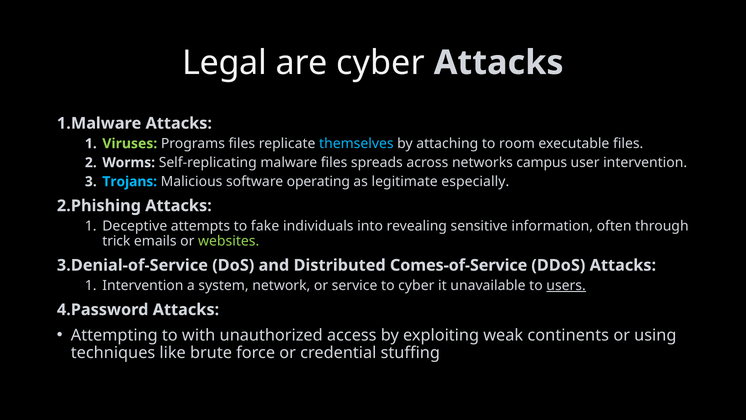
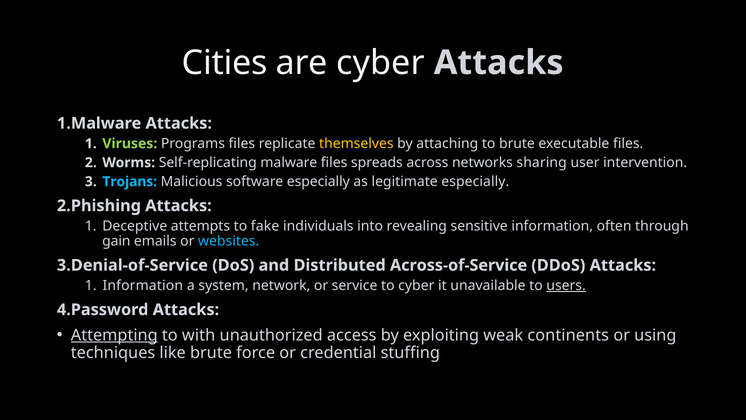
Legal: Legal -> Cities (225, 63)
themselves colour: light blue -> yellow (356, 143)
to room: room -> brute (517, 143)
campus: campus -> sharing (542, 162)
software operating: operating -> especially (318, 181)
trick: trick -> gain (116, 241)
websites colour: light green -> light blue (229, 241)
Comes-of-Service: Comes-of-Service -> Across-of-Service (459, 265)
Intervention: Intervention -> Information (143, 285)
Attempting underline: none -> present (114, 335)
